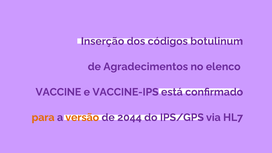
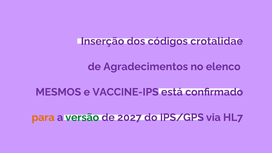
botulinum: botulinum -> crotalidae (217, 41)
VACCINE: VACCINE -> MESMOS (58, 92)
versão colour: orange -> green (82, 117)
2044: 2044 -> 2027 (129, 117)
